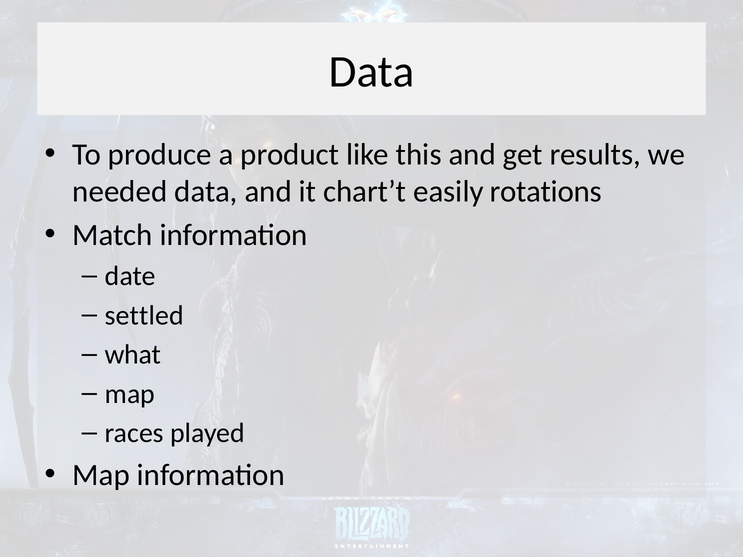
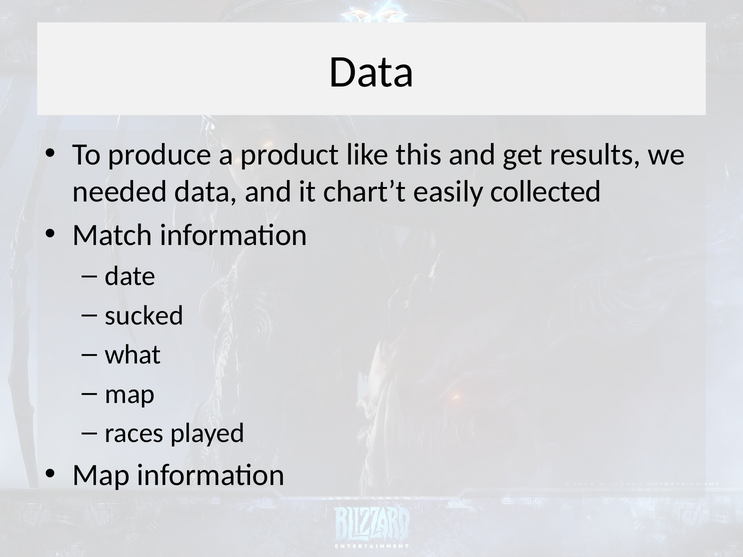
rotations: rotations -> collected (546, 192)
settled: settled -> sucked (144, 316)
